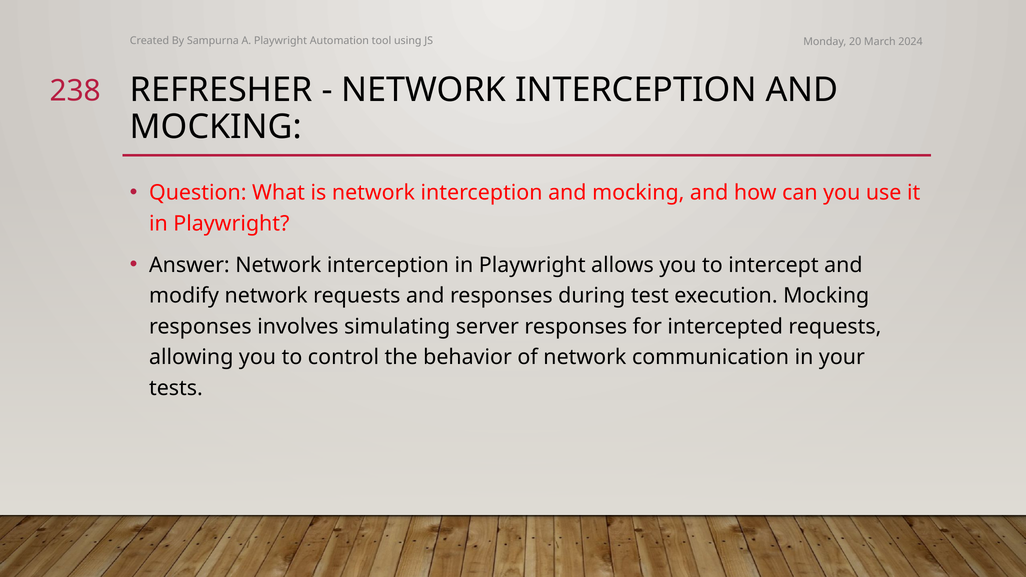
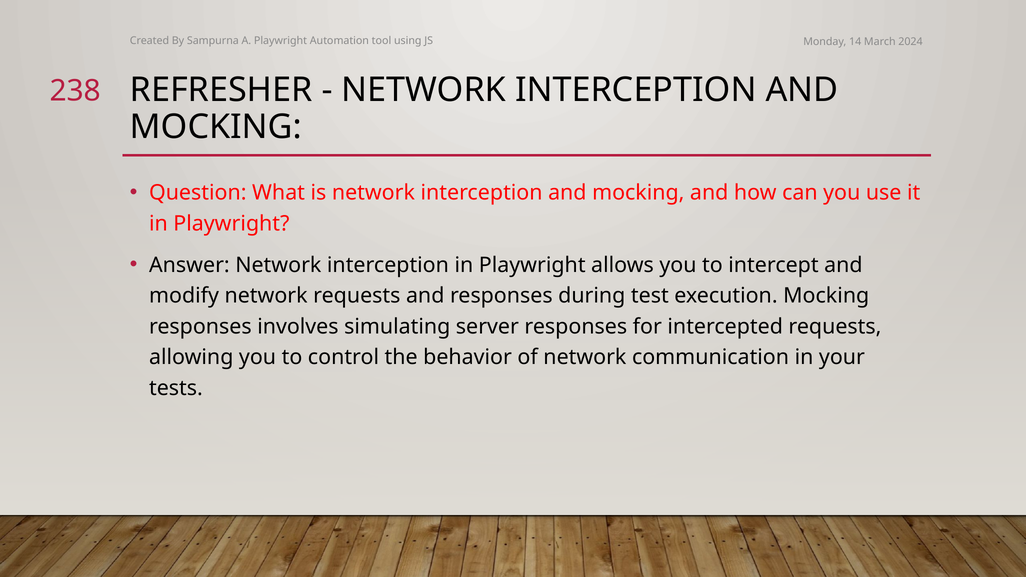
20: 20 -> 14 (855, 42)
